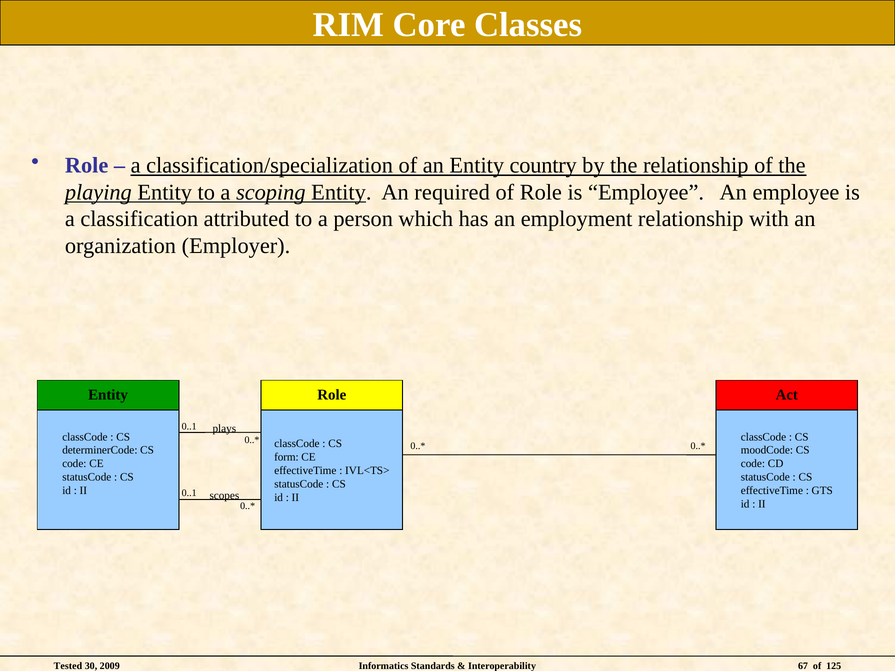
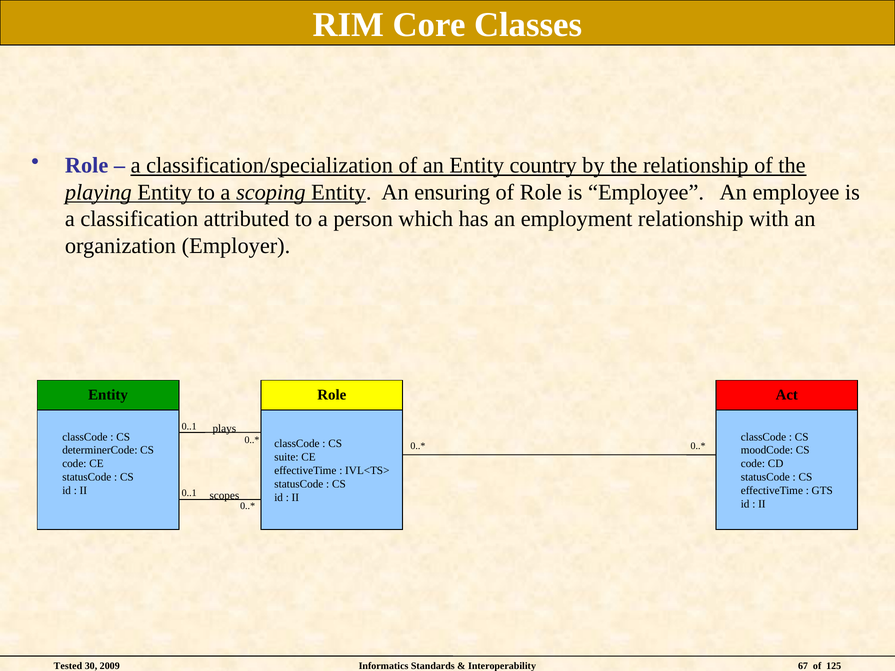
required: required -> ensuring (452, 192)
form: form -> suite (286, 457)
